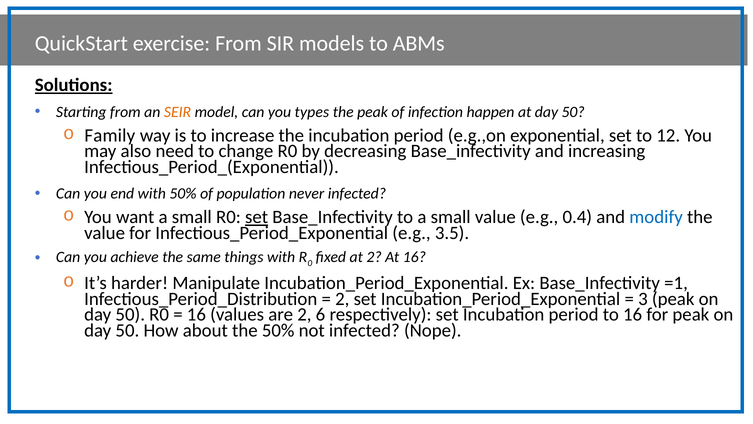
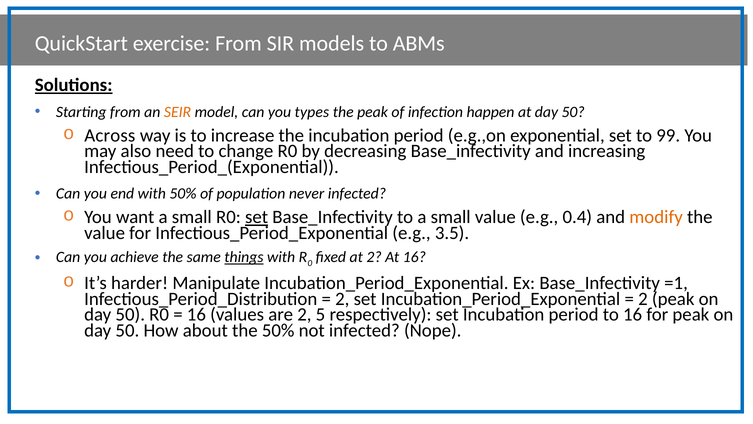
Family: Family -> Across (110, 135)
12: 12 -> 99 (668, 135)
modify colour: blue -> orange (656, 217)
things underline: none -> present (244, 257)
3: 3 -> 2 (643, 299)
6: 6 -> 5 (320, 314)
